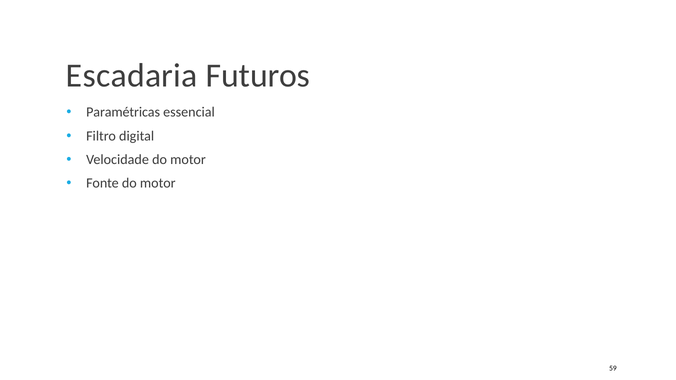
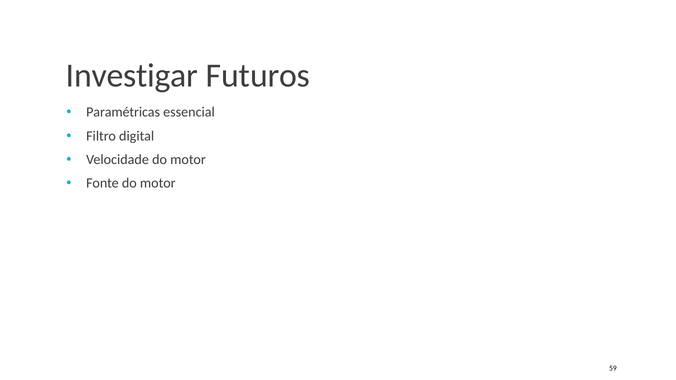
Escadaria: Escadaria -> Investigar (132, 76)
